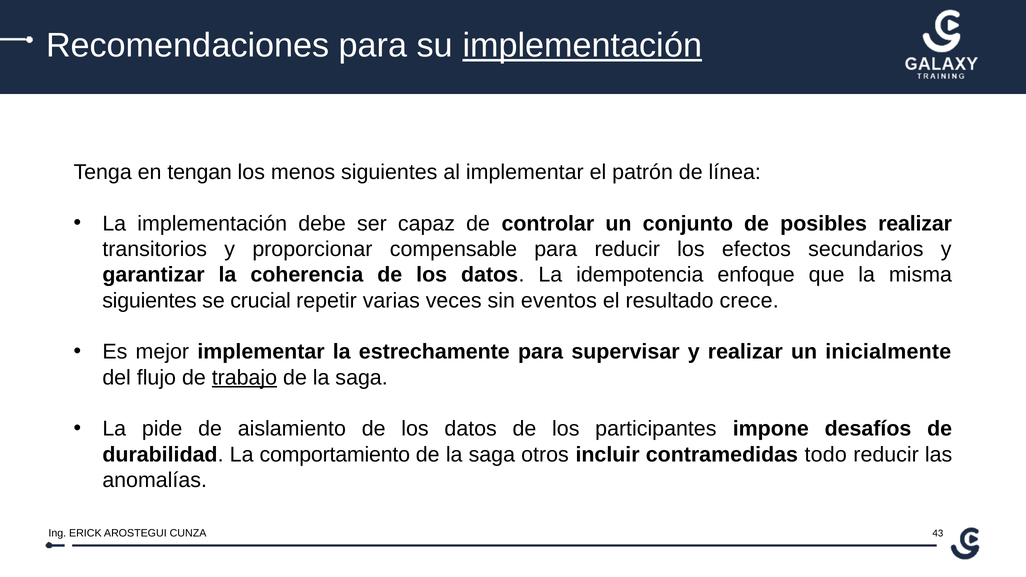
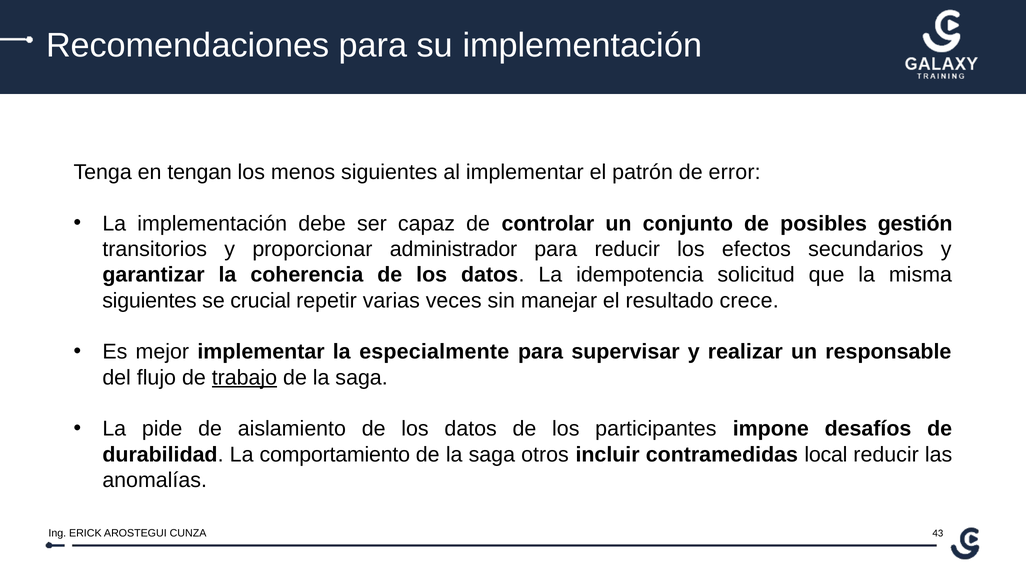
implementación underline: present -> none (582, 46)
línea: línea -> error (735, 172)
posibles realizar: realizar -> gestión (915, 224)
compensable: compensable -> administrador (454, 249)
enfoque: enfoque -> solicitud (756, 275)
eventos: eventos -> manejar (559, 301)
estrechamente: estrechamente -> especialmente (434, 352)
inicialmente: inicialmente -> responsable (888, 352)
todo: todo -> local (826, 455)
